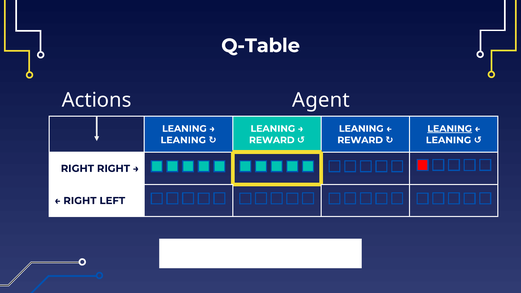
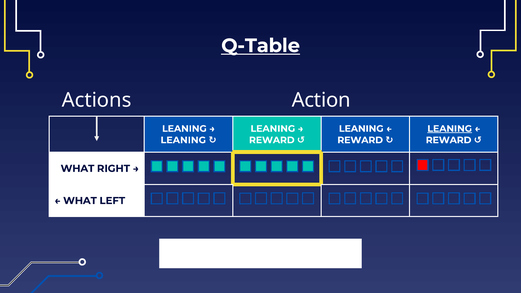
Q-Table underline: none -> present (261, 46)
Agent: Agent -> Action (321, 100)
LEANING: LEANING -> REWARD (449, 140)
RIGHT: RIGHT -> WHAT (77, 169)
RIGHT: RIGHT -> WHAT (80, 201)
